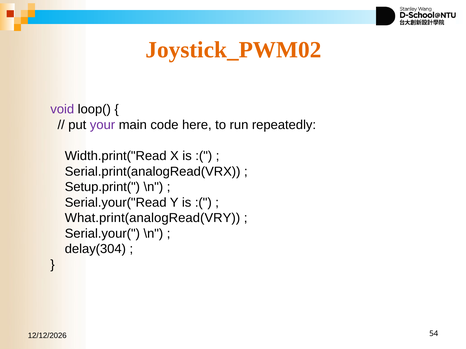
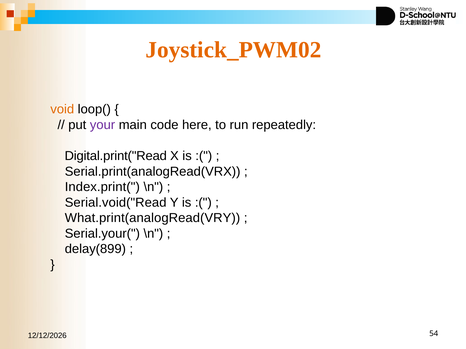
void colour: purple -> orange (62, 109)
Width.print("Read: Width.print("Read -> Digital.print("Read (116, 156)
Setup.print(: Setup.print( -> Index.print( (102, 187)
Serial.your("Read: Serial.your("Read -> Serial.void("Read (116, 203)
delay(304: delay(304 -> delay(899 (95, 249)
